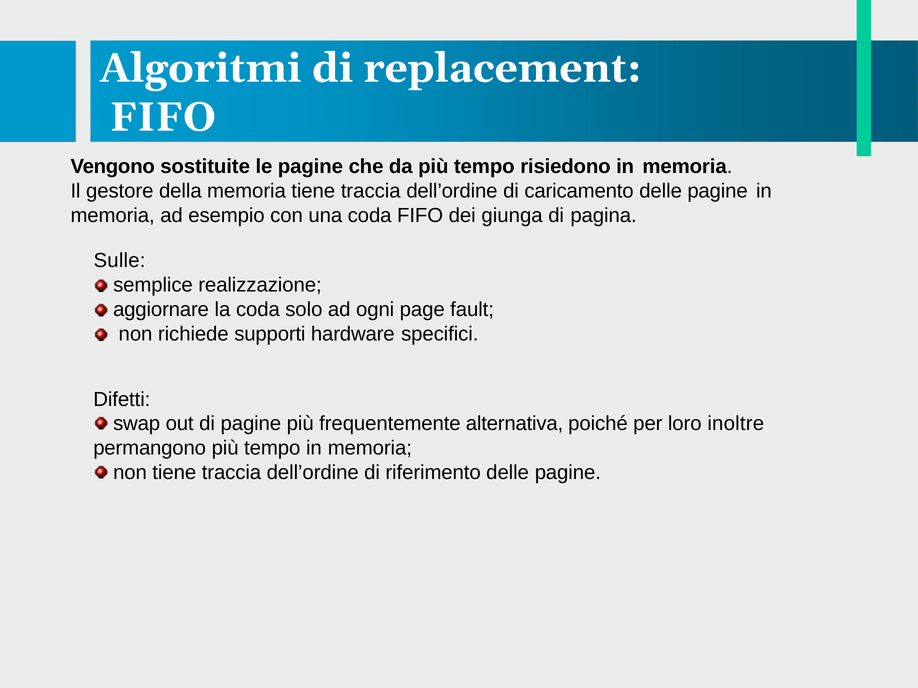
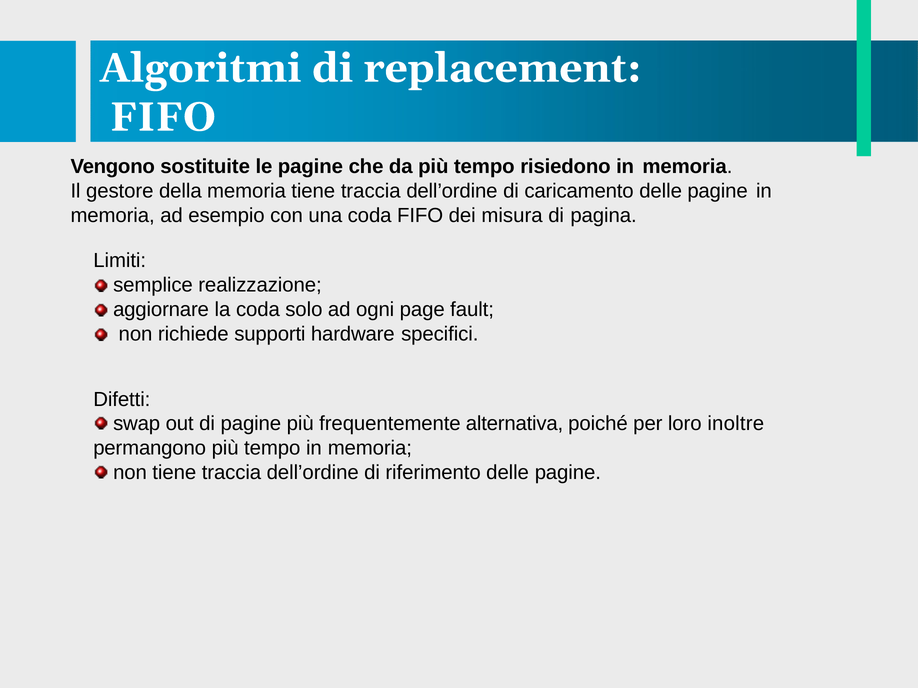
giunga: giunga -> misura (512, 216)
Sulle: Sulle -> Limiti (120, 261)
